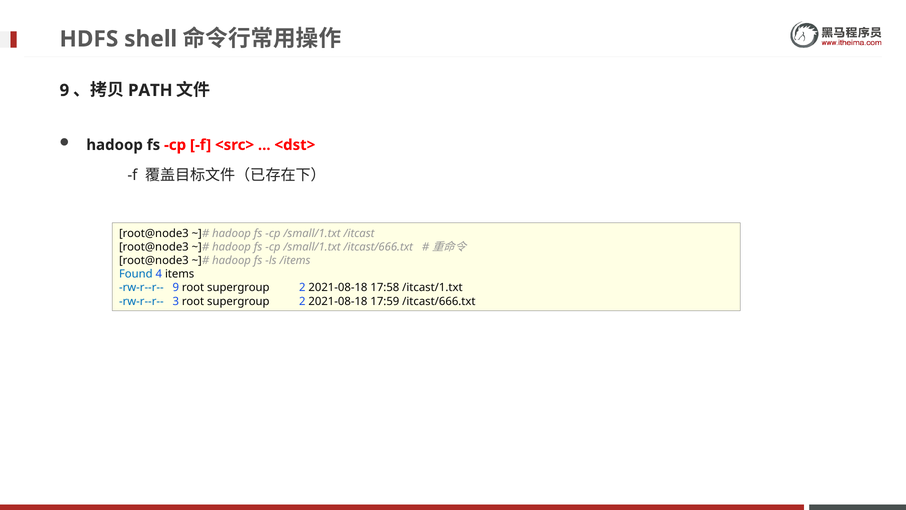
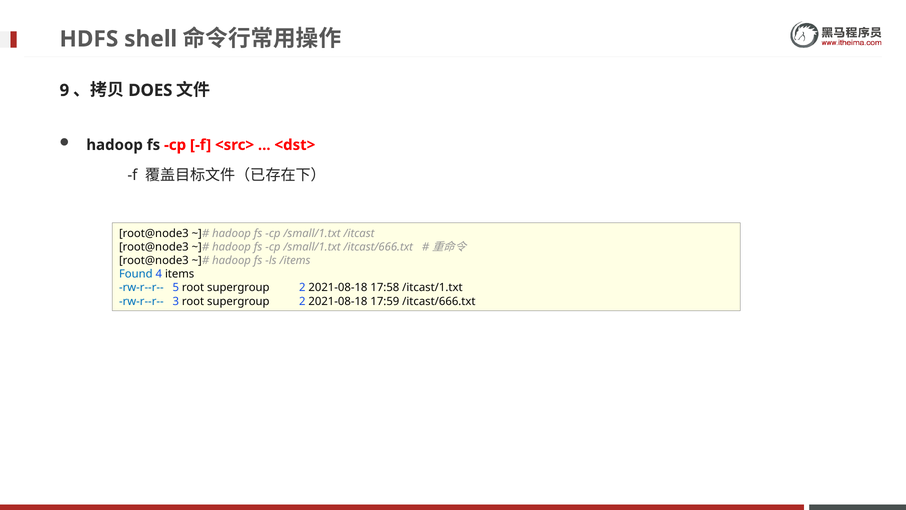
PATH: PATH -> DOES (150, 90)
rw-r--r-- 9: 9 -> 5 (176, 288)
